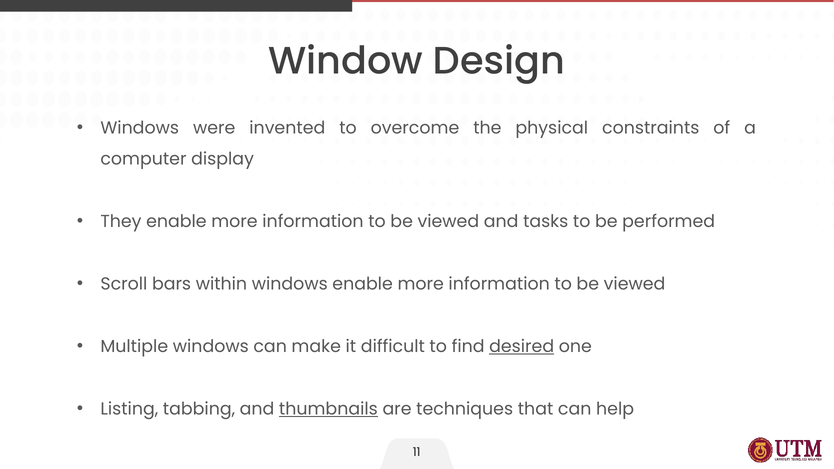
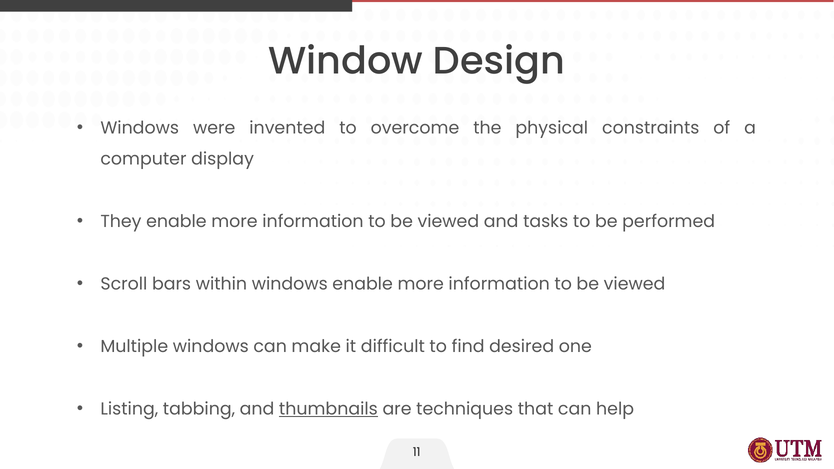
desired underline: present -> none (522, 347)
